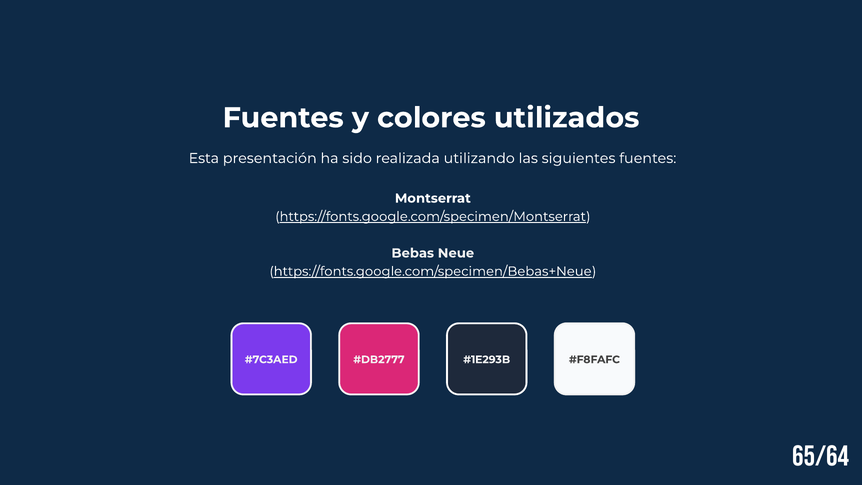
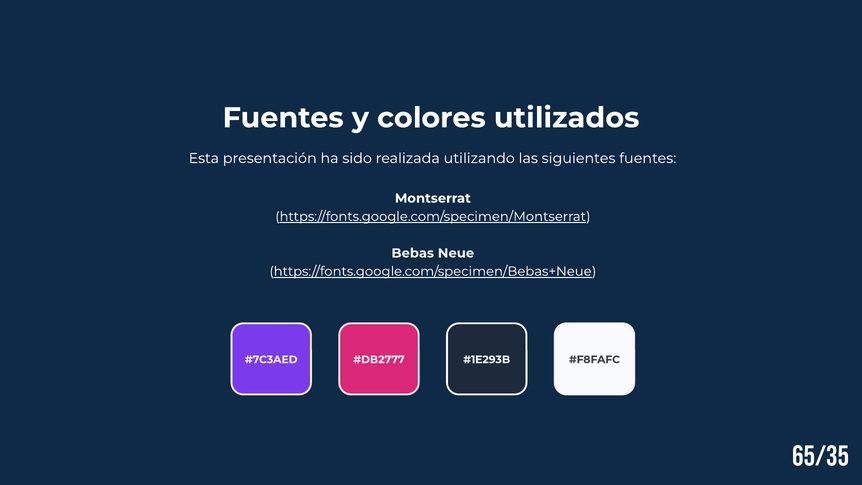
65/64: 65/64 -> 65/35 (821, 456)
